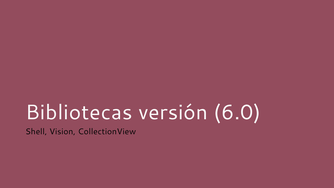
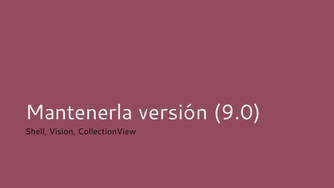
Bibliotecas: Bibliotecas -> Mantenerla (79, 112)
6.0: 6.0 -> 9.0 (237, 112)
